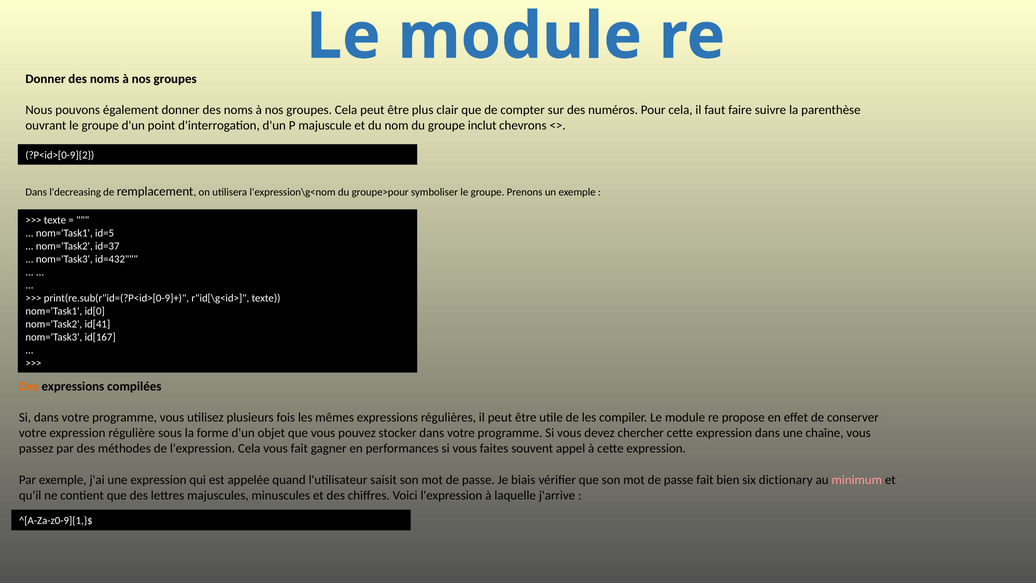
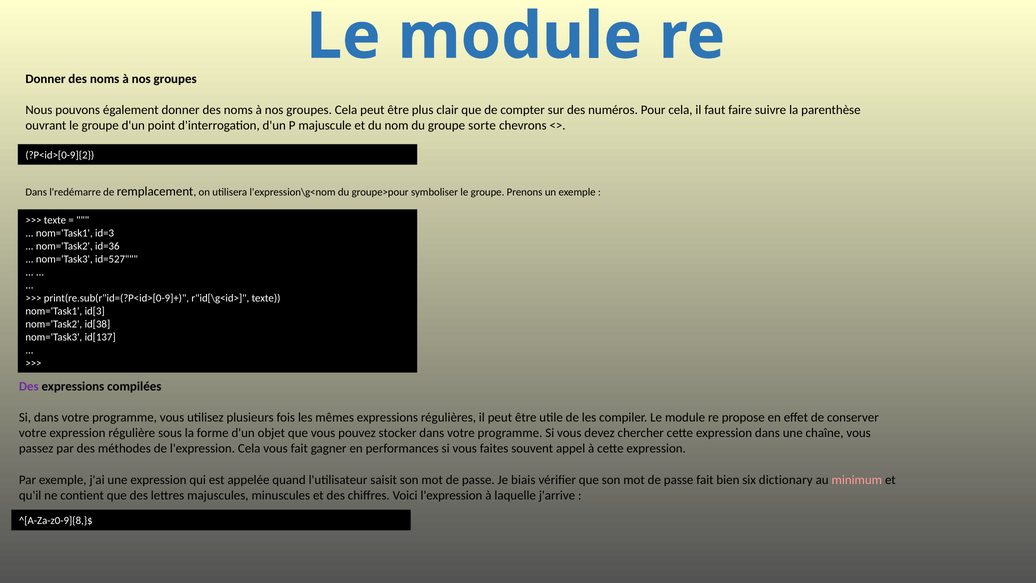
inclut: inclut -> sorte (482, 126)
l'decreasing: l'decreasing -> l'redémarre (75, 192)
id=5: id=5 -> id=3 (105, 233)
id=37: id=37 -> id=36 (107, 246)
id=432: id=432 -> id=527 (117, 259)
id[0: id[0 -> id[3 (95, 311)
id[41: id[41 -> id[38 (97, 324)
id[167: id[167 -> id[137 (100, 337)
Des colour: orange -> purple (29, 386)
^[A-Za-z0-9]{1,}$: ^[A-Za-z0-9]{1,}$ -> ^[A-Za-z0-9]{8,}$ (56, 521)
